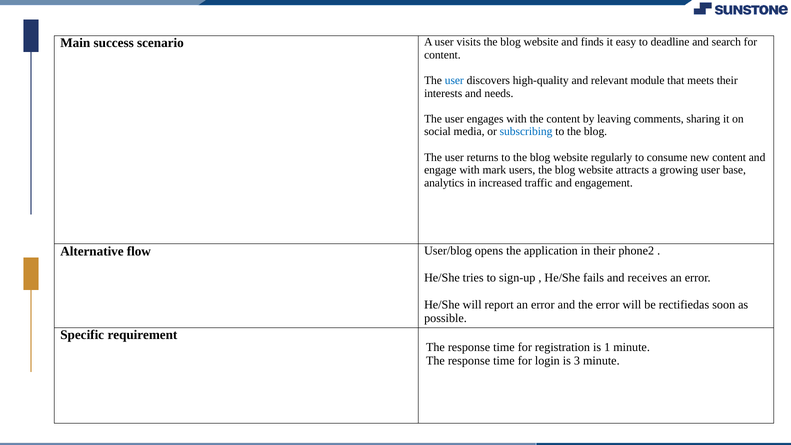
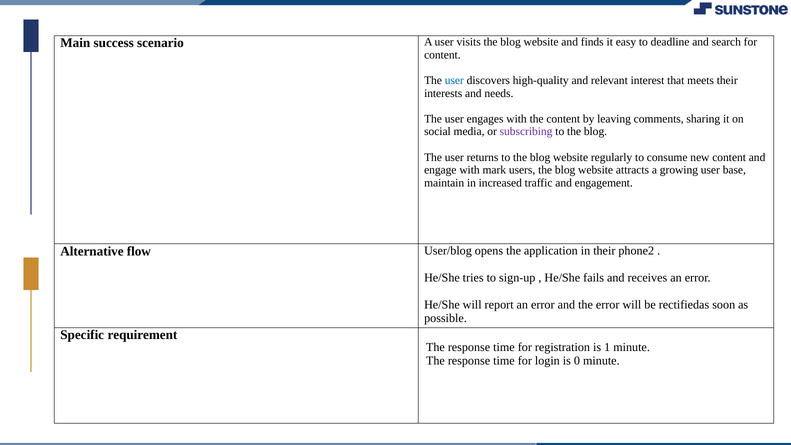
module: module -> interest (648, 80)
subscribing colour: blue -> purple (526, 132)
analytics: analytics -> maintain (444, 183)
3: 3 -> 0 (577, 361)
